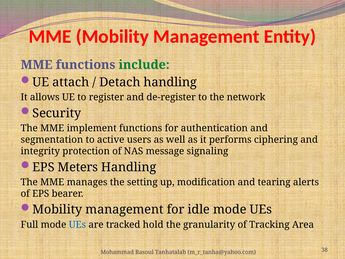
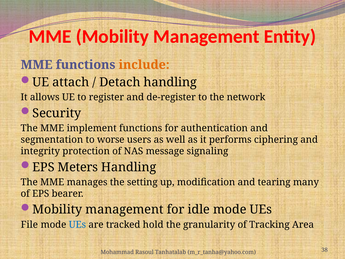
include colour: green -> orange (144, 65)
active: active -> worse (111, 140)
alerts: alerts -> many (306, 182)
Full: Full -> File (29, 224)
